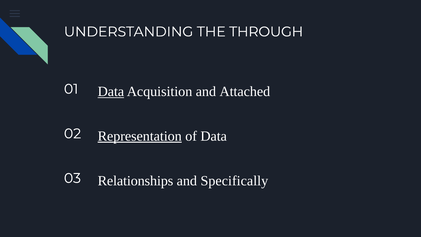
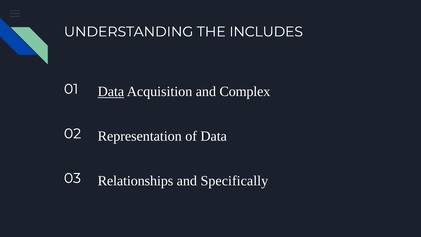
THROUGH: THROUGH -> INCLUDES (266, 32)
Attached: Attached -> Complex (245, 92)
Representation underline: present -> none (140, 136)
